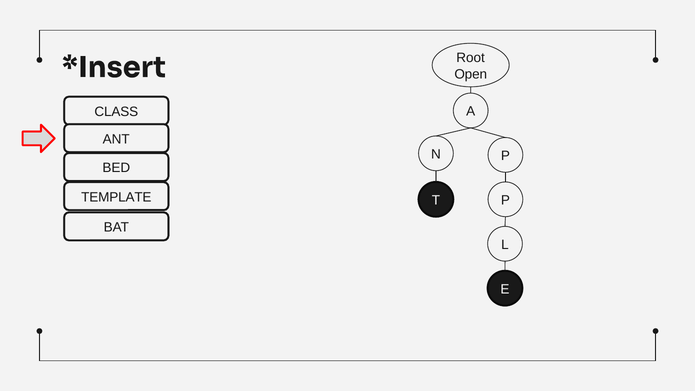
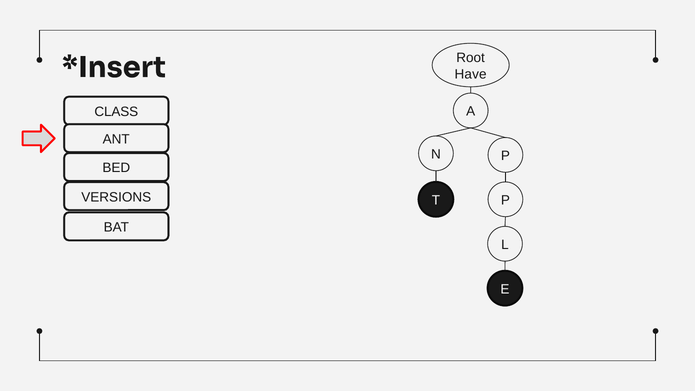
Open: Open -> Have (471, 74)
TEMPLATE: TEMPLATE -> VERSIONS (116, 197)
